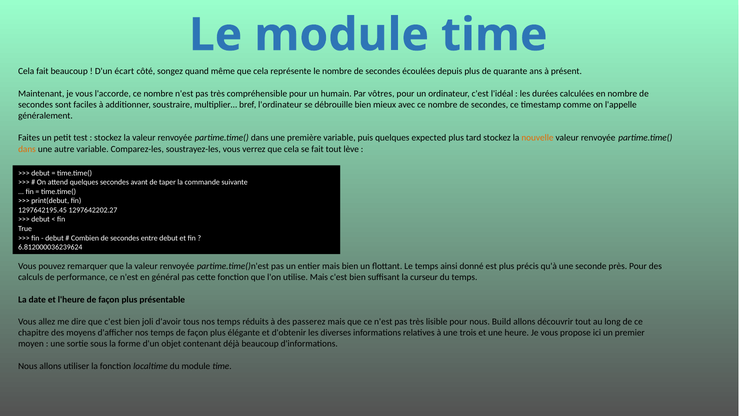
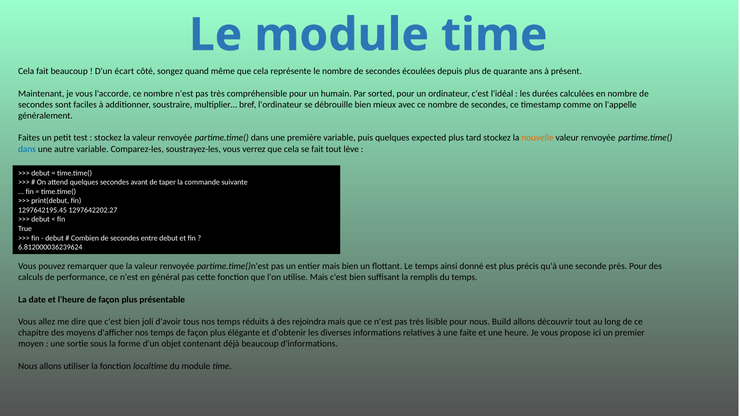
vôtres: vôtres -> sorted (381, 94)
dans colour: orange -> blue (27, 149)
curseur: curseur -> remplis (424, 277)
passerez: passerez -> rejoindra (309, 322)
trois: trois -> faite (468, 333)
